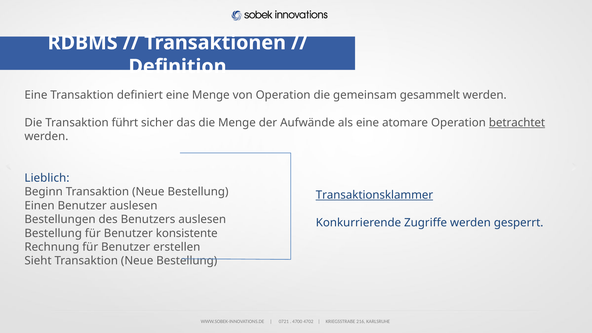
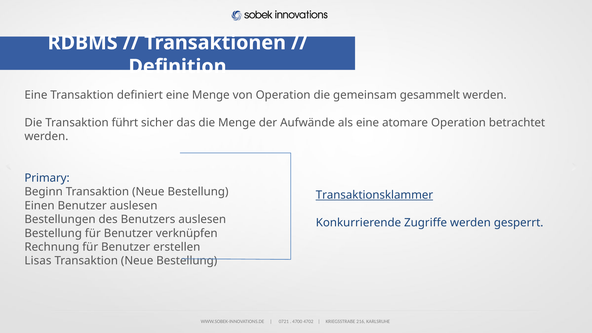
betrachtet underline: present -> none (517, 123)
Lieblich: Lieblich -> Primary (47, 178)
konsistente: konsistente -> verknüpfen (187, 233)
Sieht: Sieht -> Lisas (38, 261)
